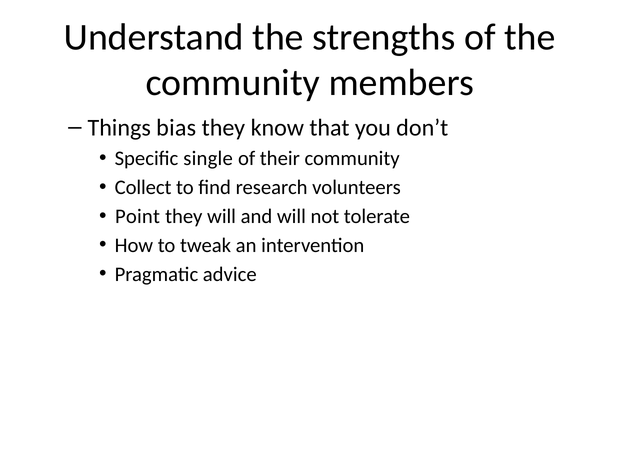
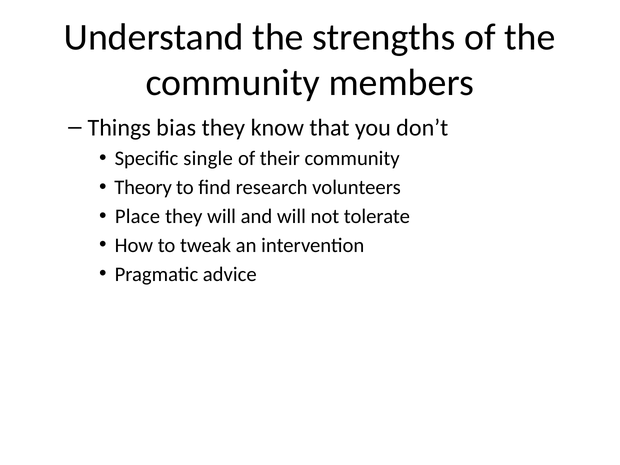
Collect: Collect -> Theory (143, 187)
Point: Point -> Place (137, 216)
